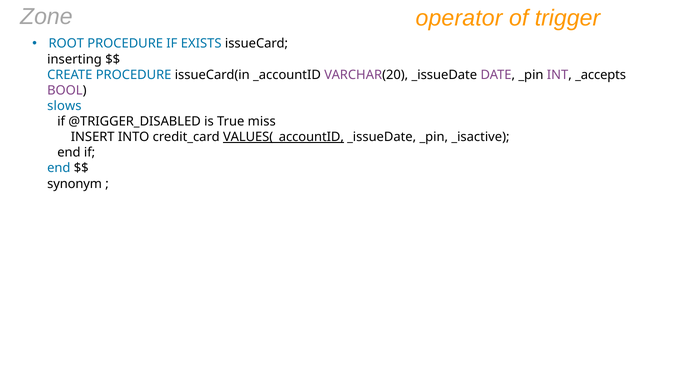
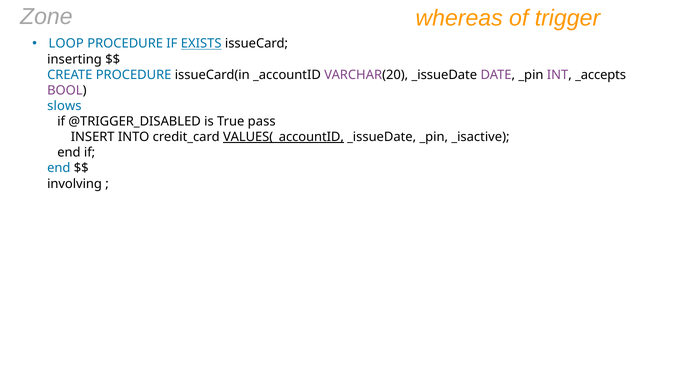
operator: operator -> whereas (459, 18)
ROOT: ROOT -> LOOP (66, 44)
EXISTS underline: none -> present (201, 44)
miss: miss -> pass (262, 122)
synonym: synonym -> involving (75, 184)
